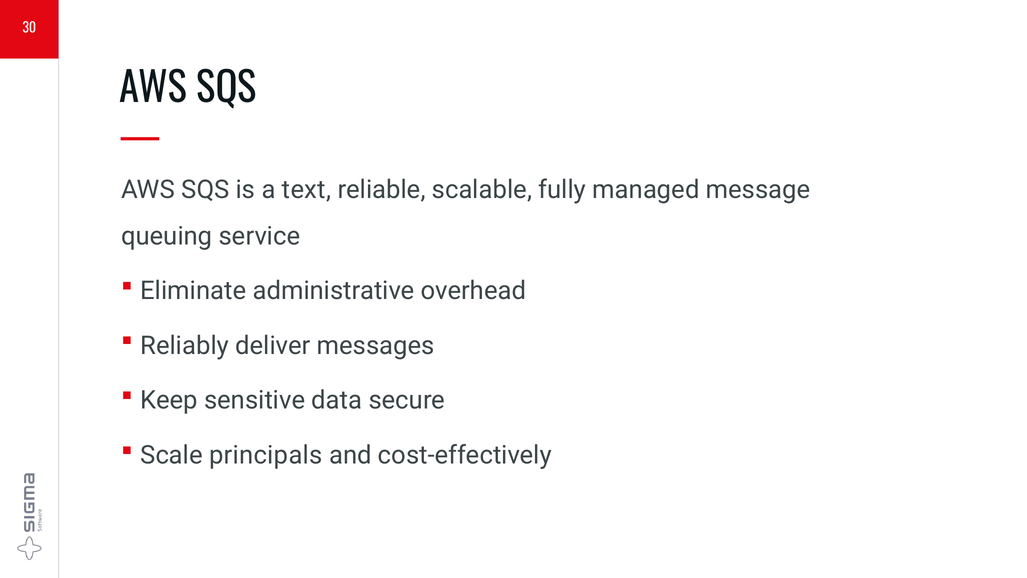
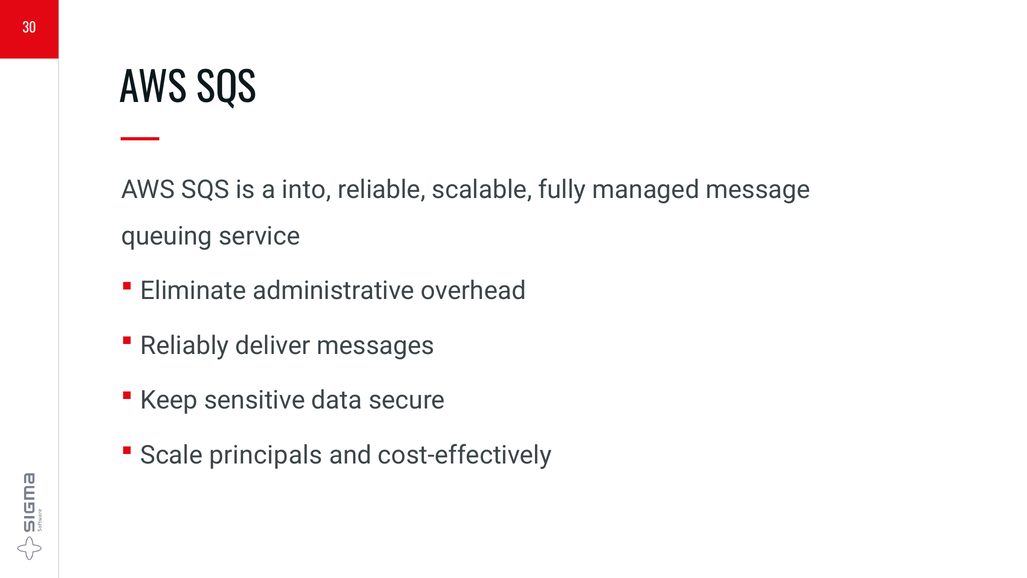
text: text -> into (307, 190)
